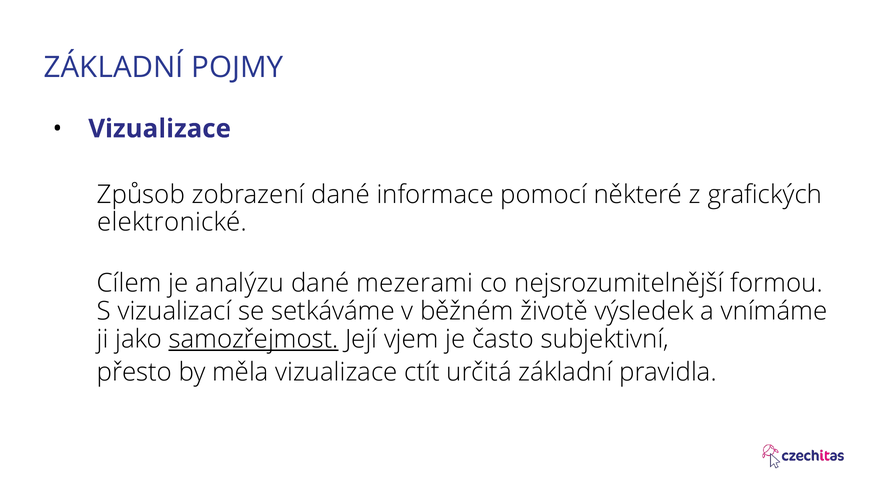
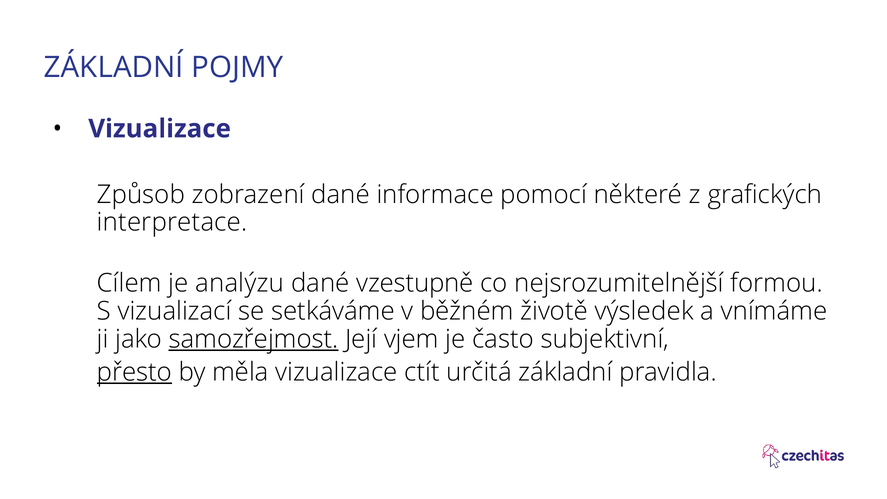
elektronické: elektronické -> interpretace (172, 222)
mezerami: mezerami -> vzestupně (415, 283)
přesto underline: none -> present (134, 372)
